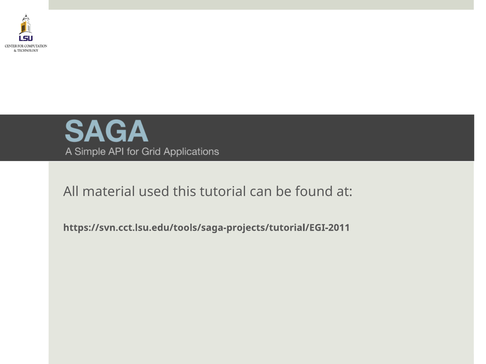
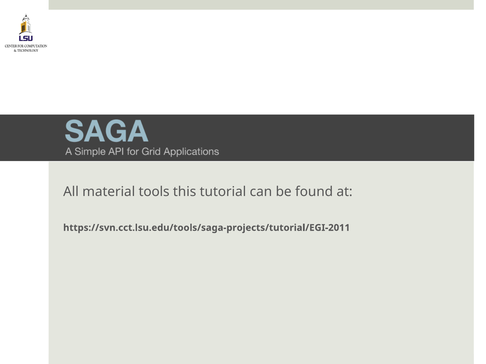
used: used -> tools (154, 192)
